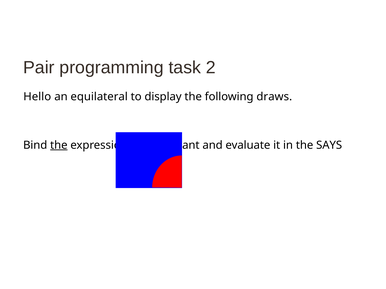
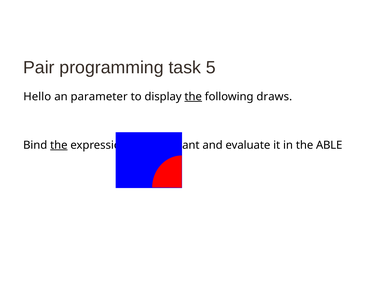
2: 2 -> 5 (211, 68)
equilateral: equilateral -> parameter (99, 97)
the underline: none -> present (193, 97)
SAYS: SAYS -> ABLE (329, 145)
